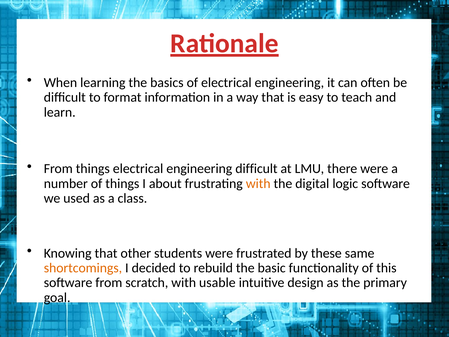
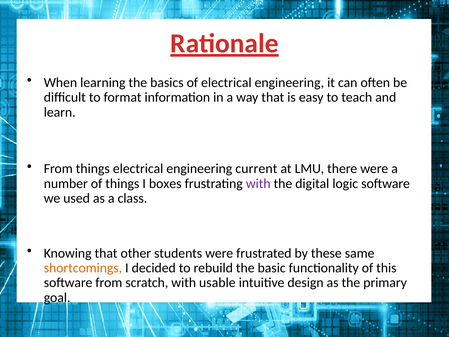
engineering difficult: difficult -> current (256, 169)
about: about -> boxes (165, 183)
with colour: orange -> purple (258, 183)
